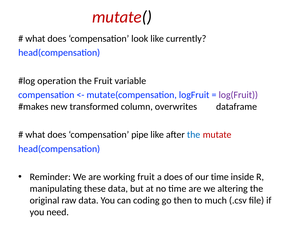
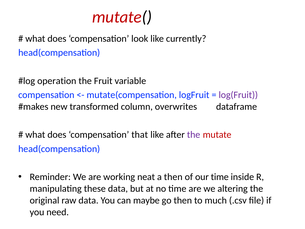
pipe: pipe -> that (140, 135)
the colour: blue -> purple (194, 135)
working fruit: fruit -> neat (146, 177)
a does: does -> then (173, 177)
coding: coding -> maybe (146, 200)
